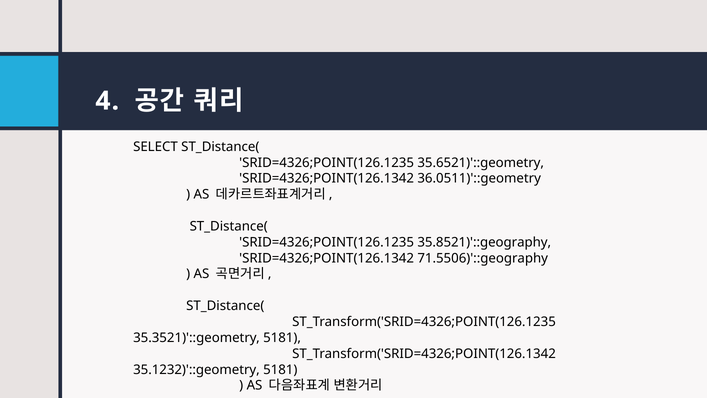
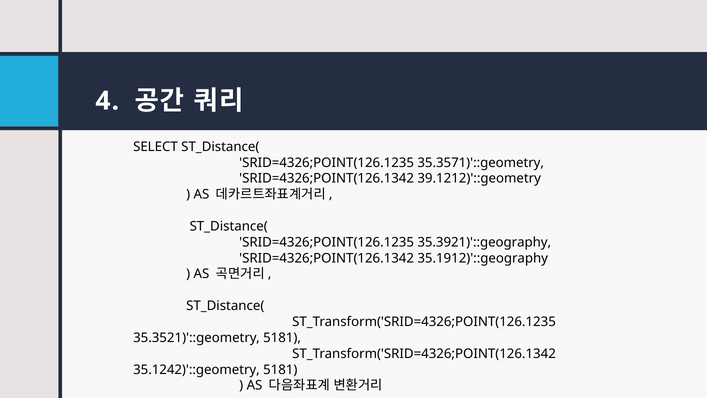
35.6521)'::geometry: 35.6521)'::geometry -> 35.3571)'::geometry (481, 163)
36.0511)'::geometry: 36.0511)'::geometry -> 39.1212)'::geometry (479, 178)
35.8521)'::geography: 35.8521)'::geography -> 35.3921)'::geography (484, 242)
71.5506)'::geography: 71.5506)'::geography -> 35.1912)'::geography (483, 258)
35.1232)'::geometry: 35.1232)'::geometry -> 35.1242)'::geometry (196, 369)
